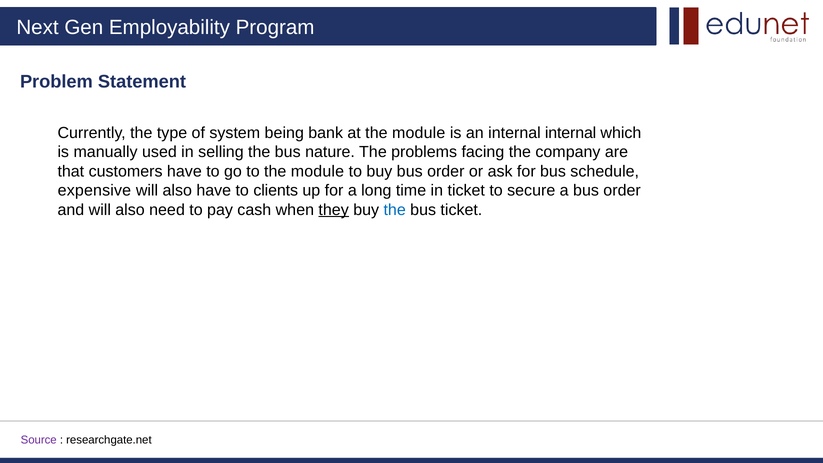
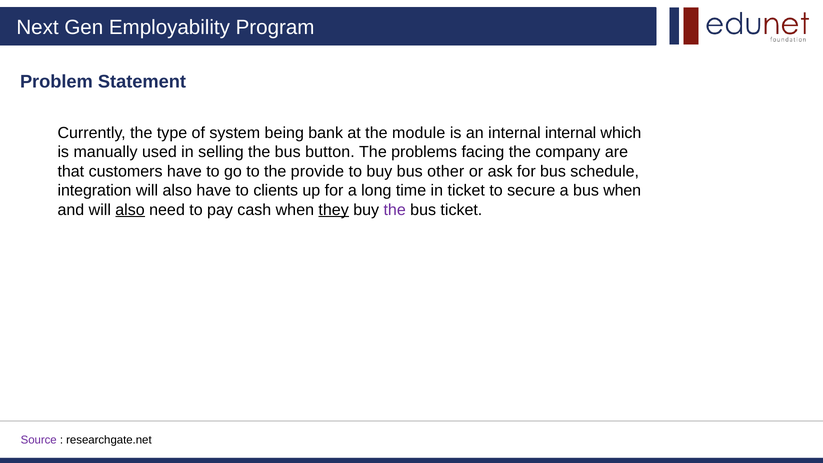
nature: nature -> button (330, 152)
to the module: module -> provide (317, 171)
buy bus order: order -> other (446, 171)
expensive: expensive -> integration (95, 191)
a bus order: order -> when (622, 191)
also underline: none -> present (130, 210)
the colour: blue -> purple (395, 210)
